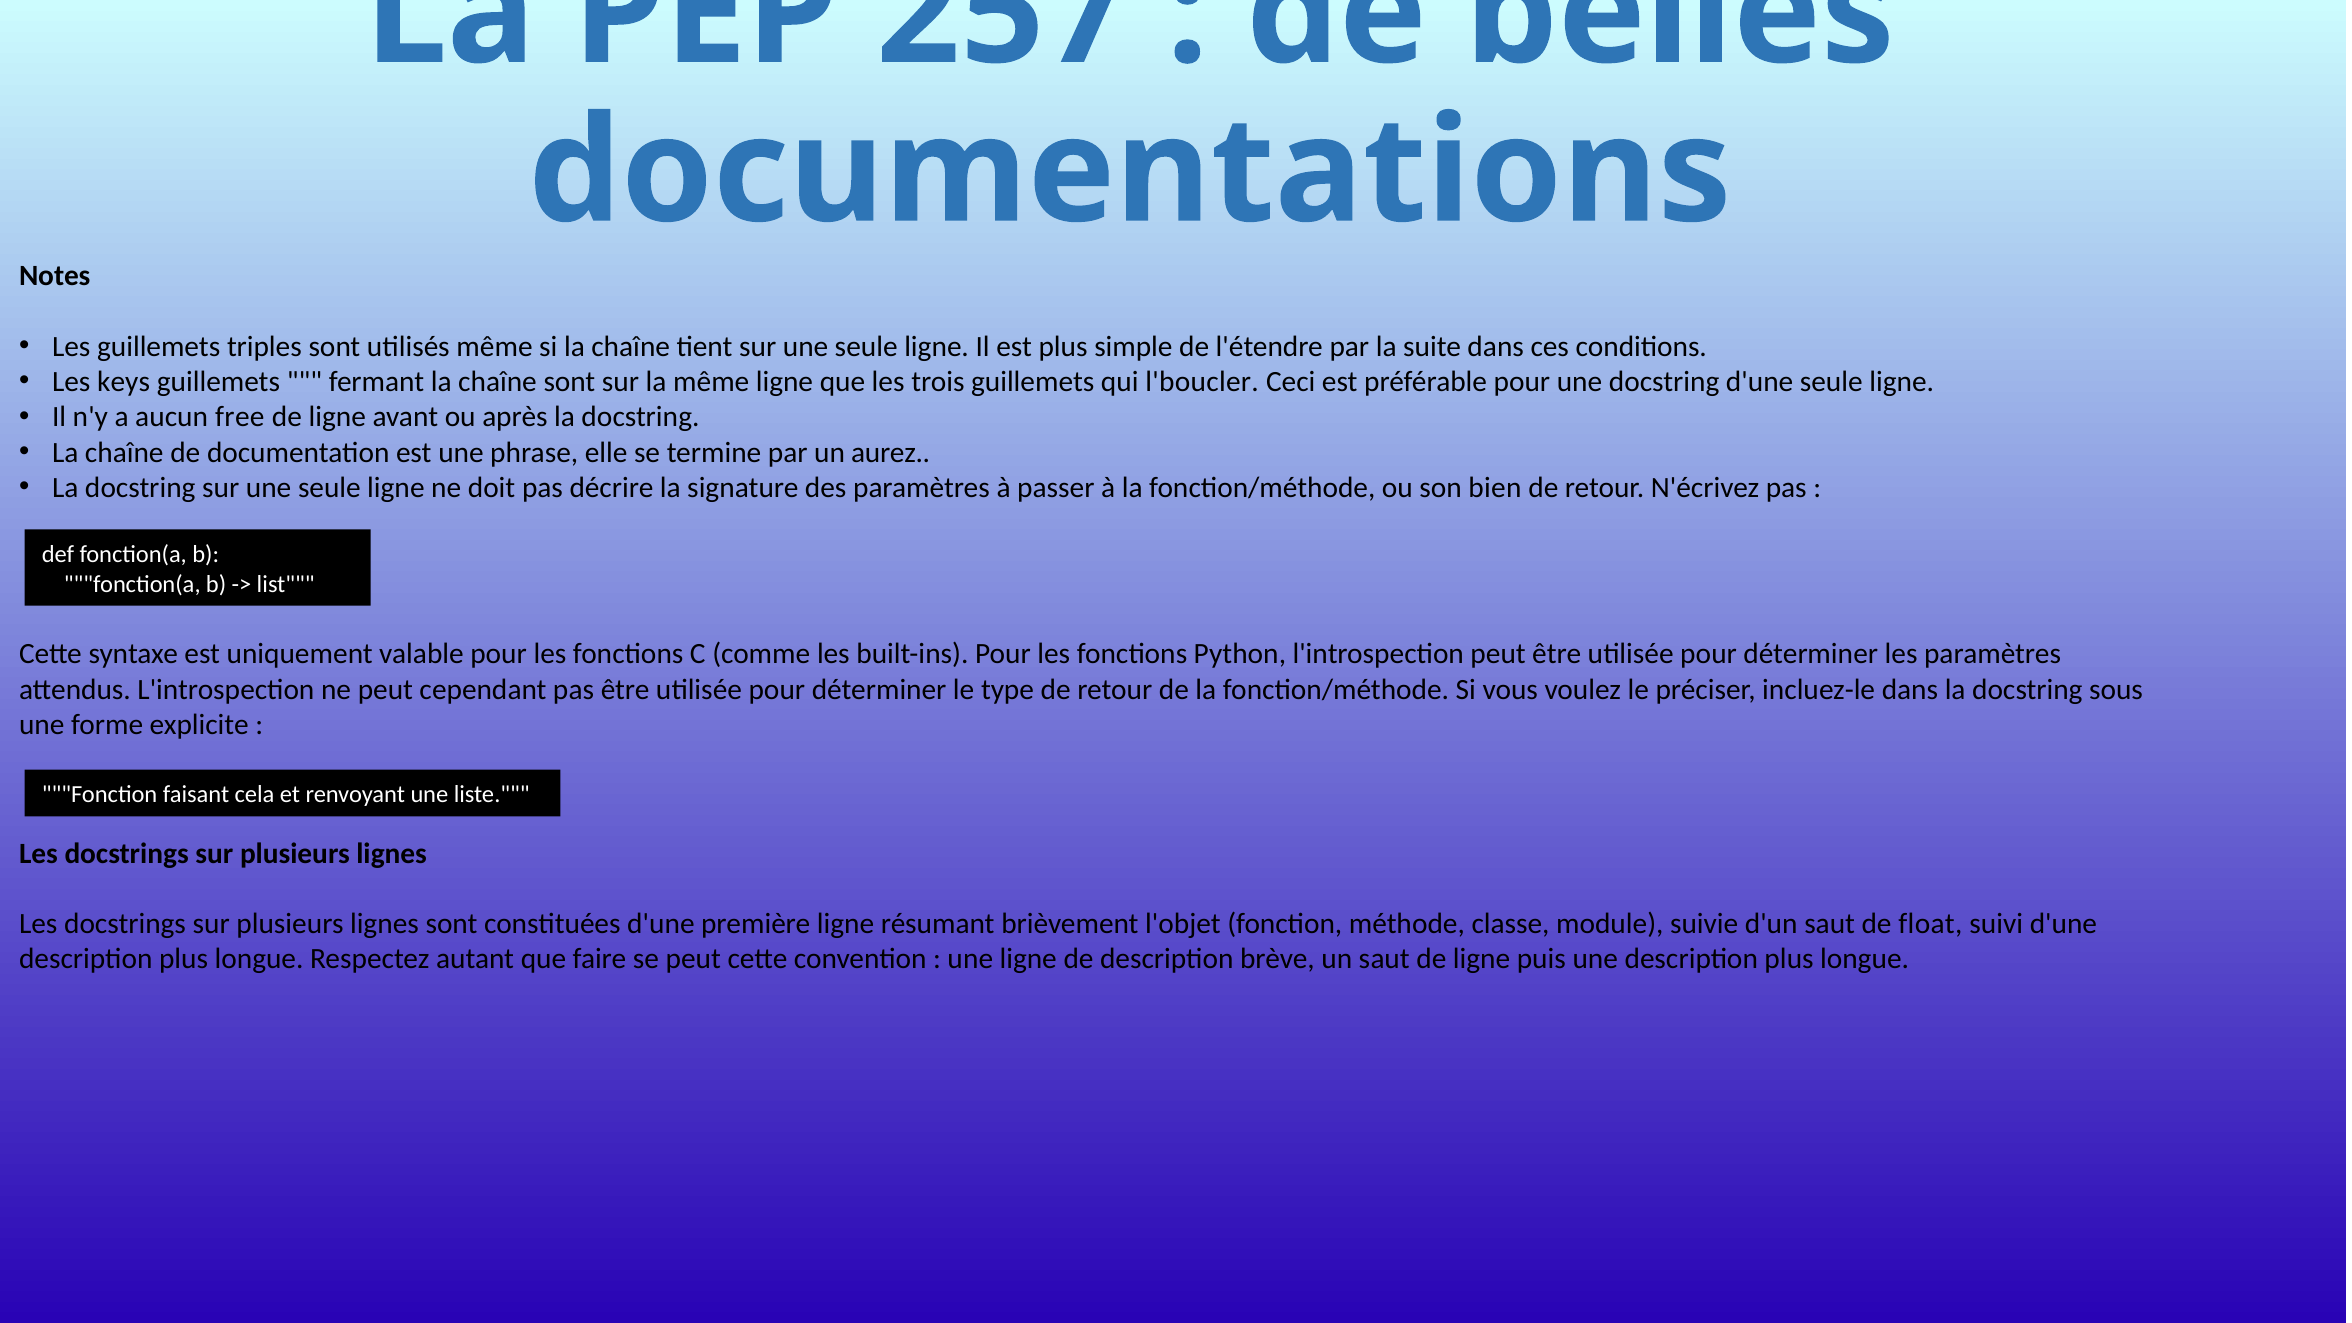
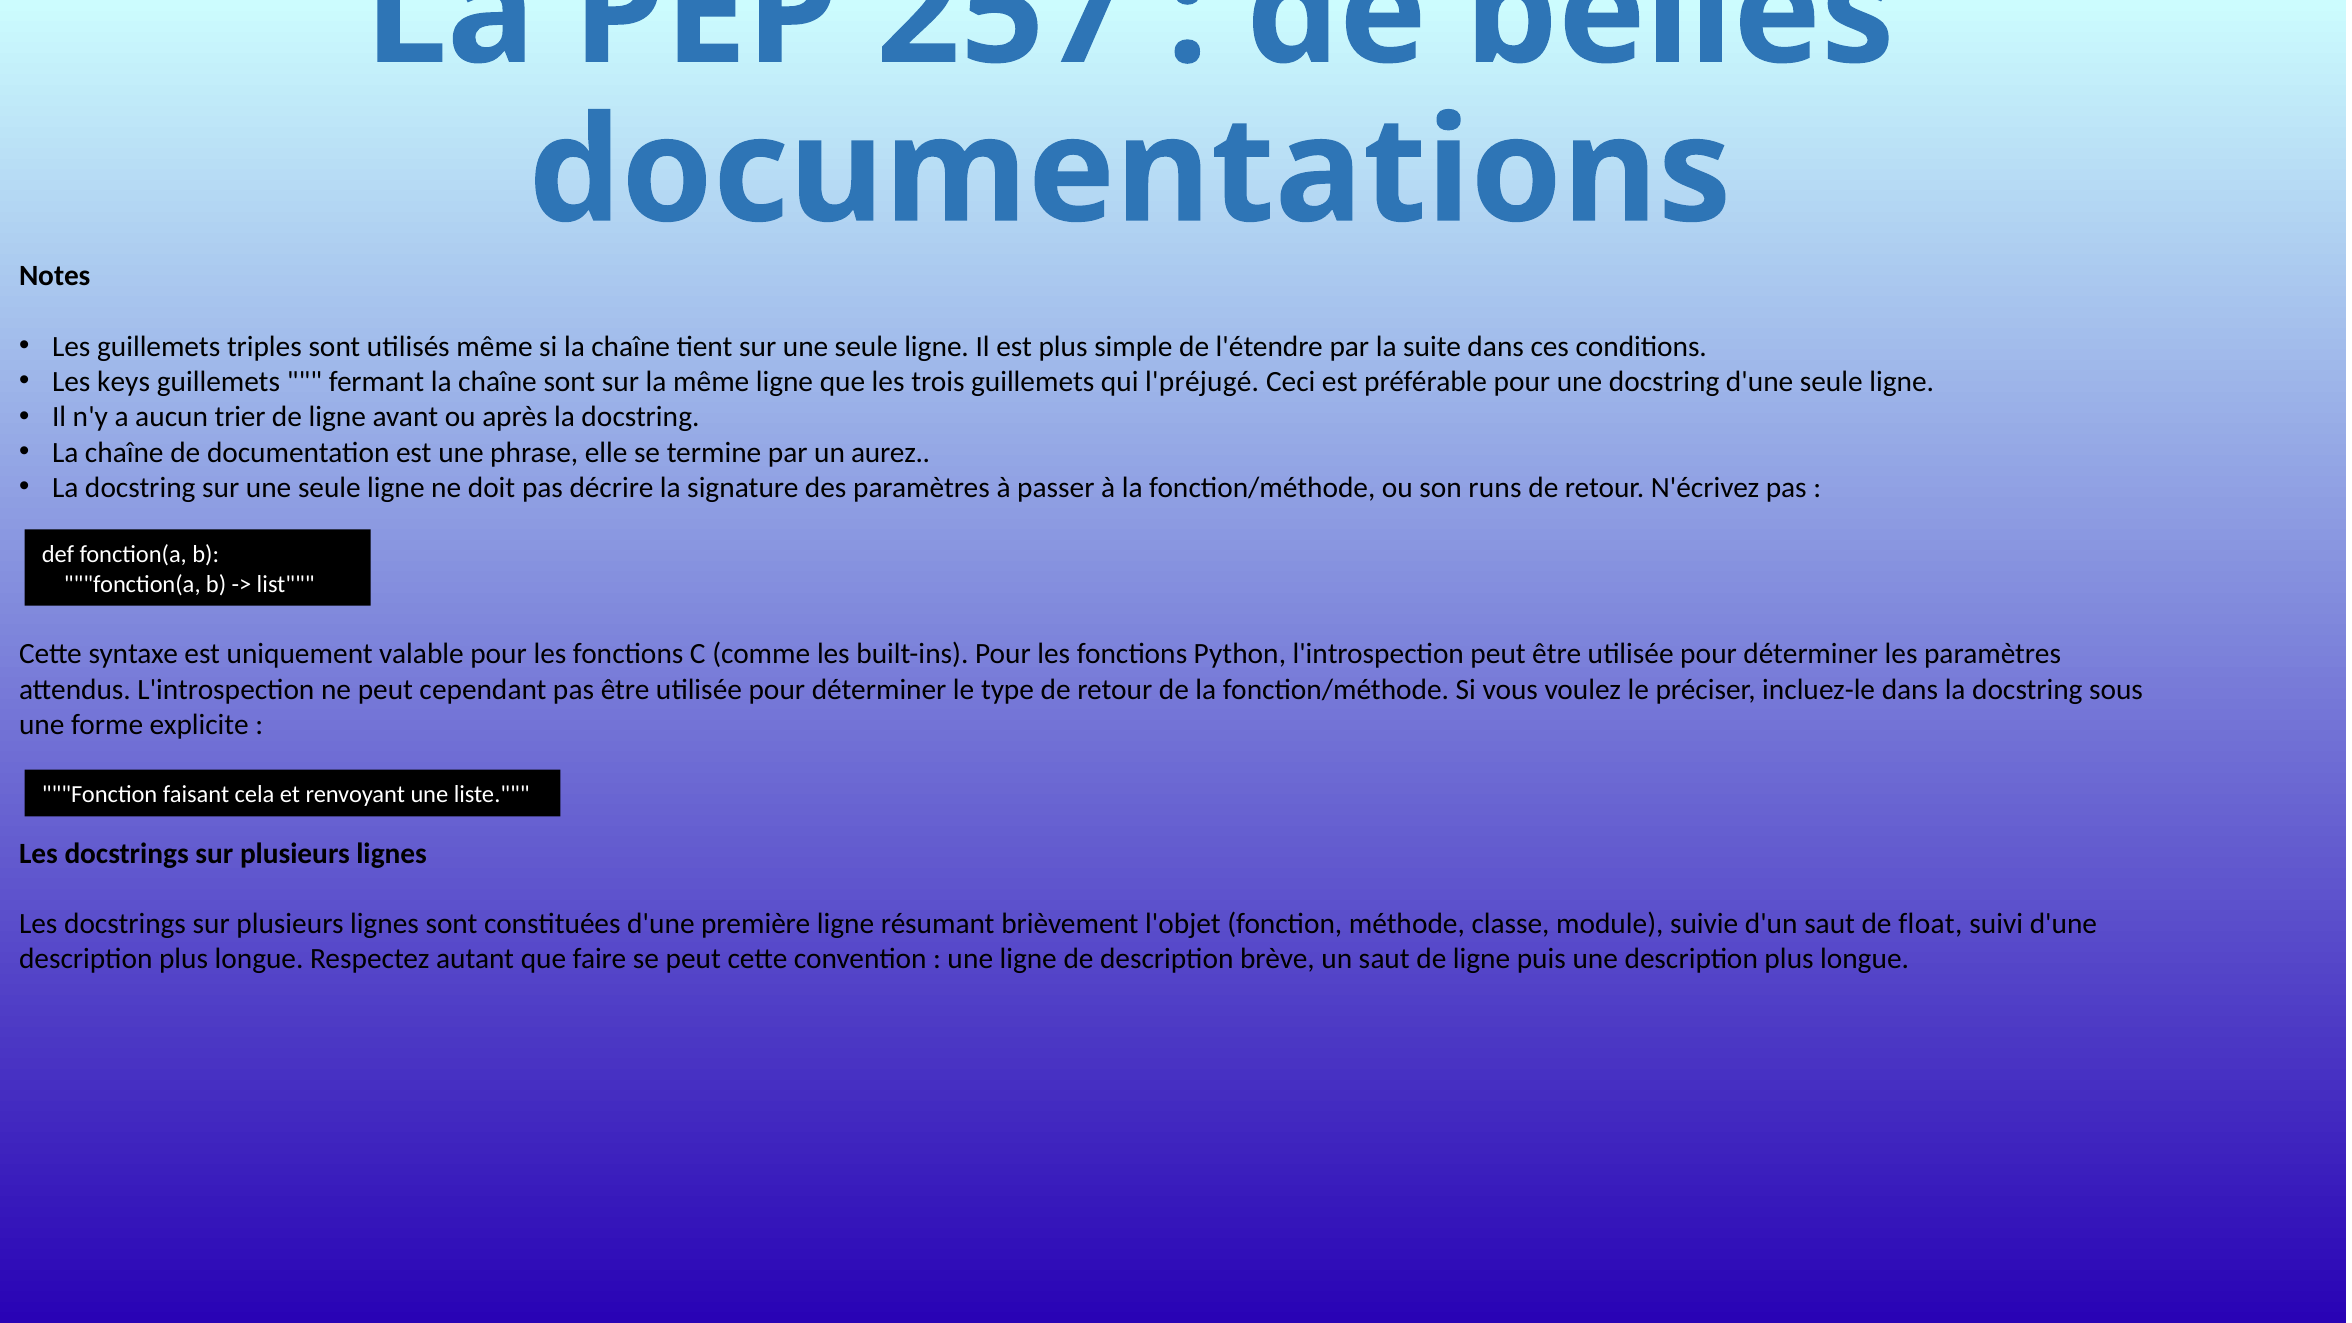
l'boucler: l'boucler -> l'préjugé (1202, 382)
free: free -> trier (240, 417)
bien: bien -> runs (1495, 488)
